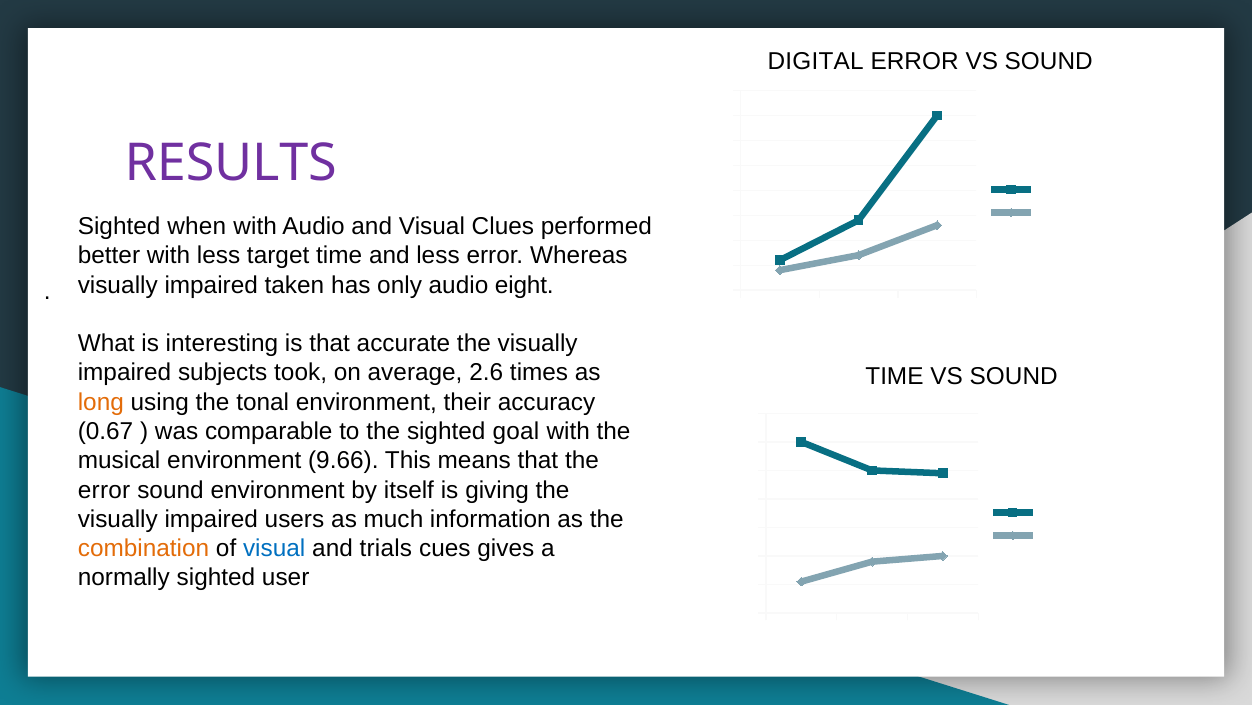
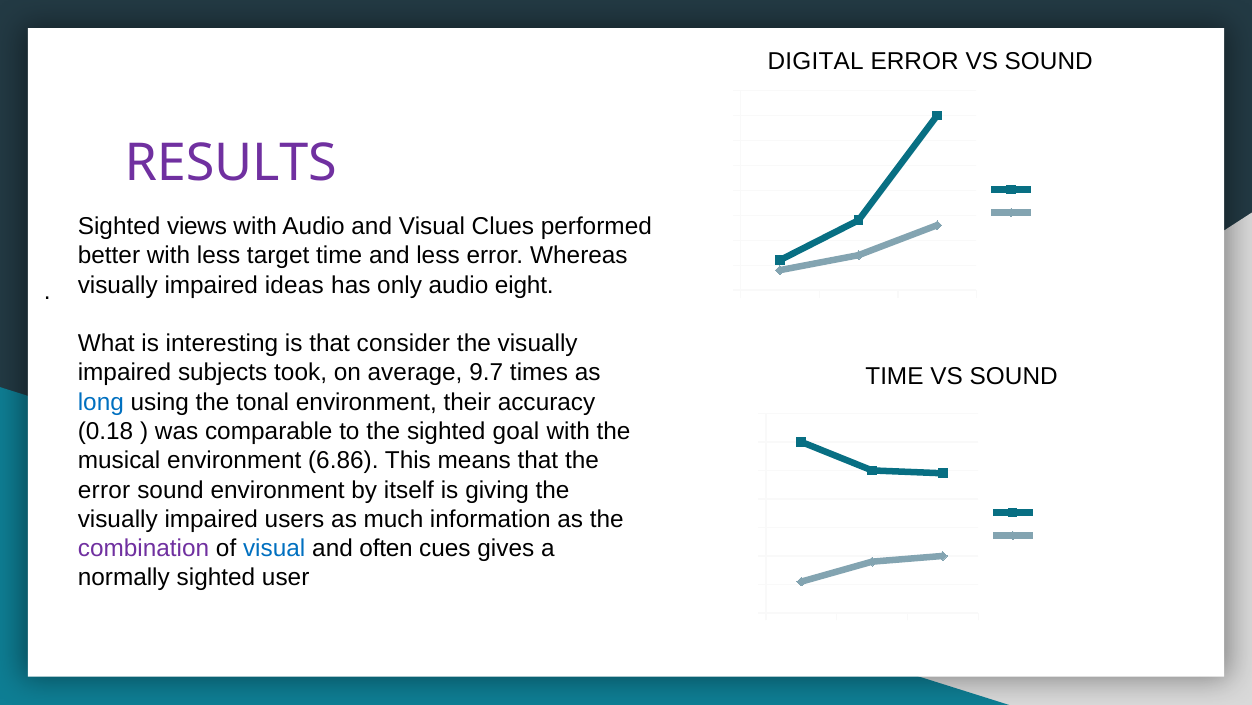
when: when -> views (197, 226)
taken: taken -> ideas (294, 285)
accurate: accurate -> consider (403, 343)
2.6: 2.6 -> 9.7 (486, 373)
long colour: orange -> blue (101, 402)
0.67: 0.67 -> 0.18 (106, 431)
9.66: 9.66 -> 6.86 (343, 460)
combination colour: orange -> purple (143, 548)
trials: trials -> often (386, 548)
